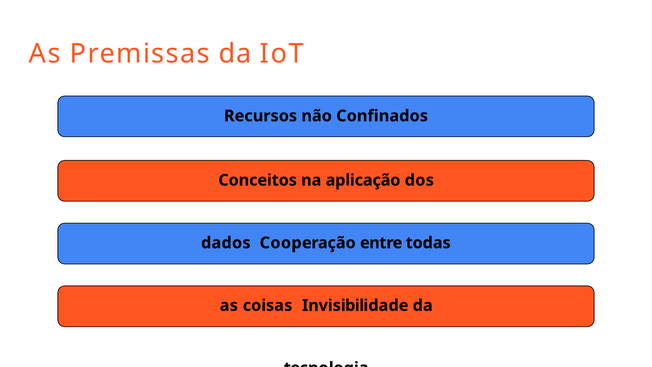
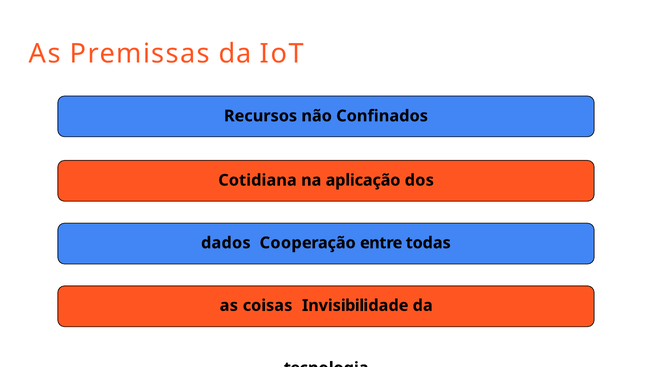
Conceitos: Conceitos -> Cotidiana (258, 180)
